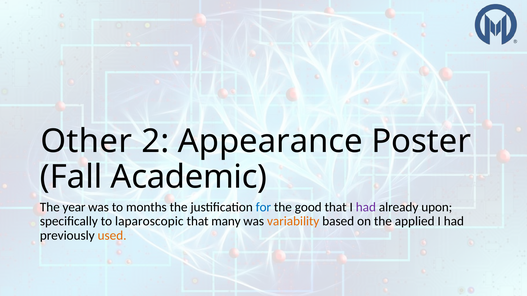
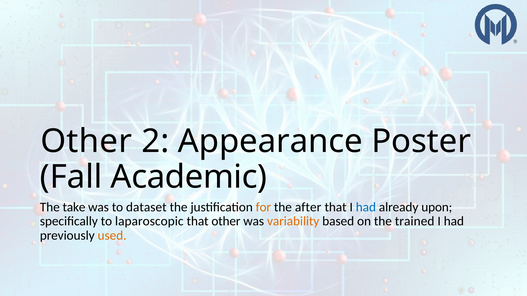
year: year -> take (74, 207)
months: months -> dataset (146, 207)
for colour: blue -> orange (263, 207)
good: good -> after (308, 207)
had colour: purple -> blue (366, 207)
that many: many -> other (226, 222)
applied: applied -> trained (415, 222)
